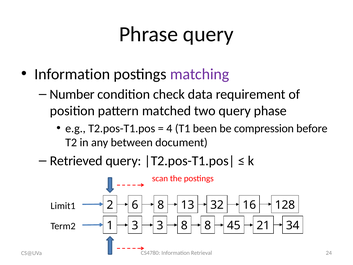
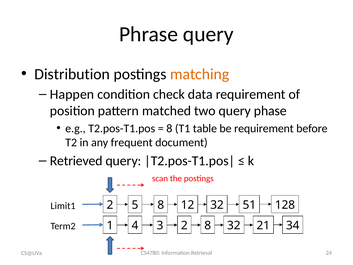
Information: Information -> Distribution (72, 74)
matching colour: purple -> orange (200, 74)
Number: Number -> Happen (72, 94)
4: 4 -> 8 (169, 128)
been: been -> table (205, 128)
be compression: compression -> requirement (264, 128)
between: between -> frequent (132, 142)
6: 6 -> 5 (135, 205)
13: 13 -> 12 (188, 205)
16: 16 -> 51 (249, 205)
1 3: 3 -> 4 (135, 225)
3 8: 8 -> 2 (184, 225)
8 45: 45 -> 32 (234, 225)
